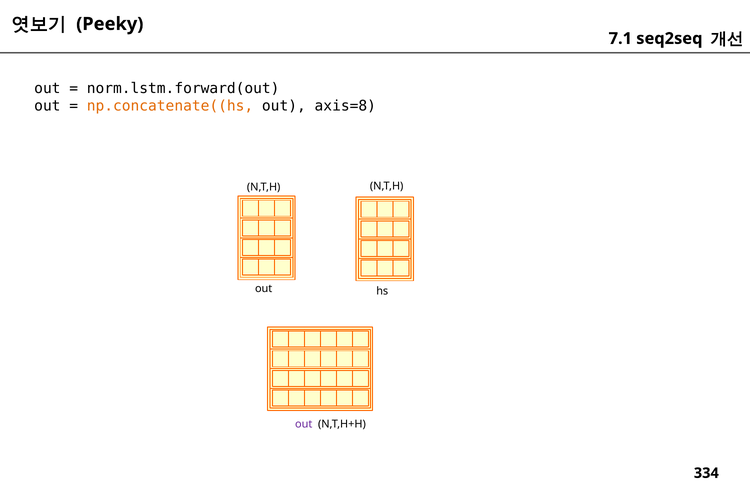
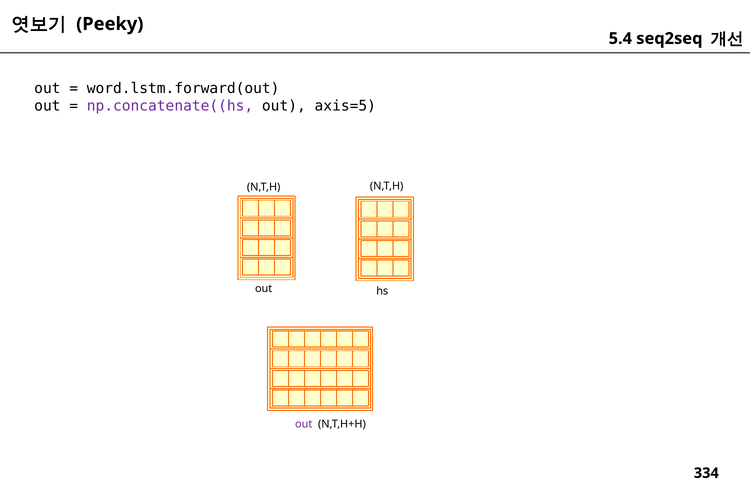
7.1: 7.1 -> 5.4 (620, 38)
norm.lstm.forward(out: norm.lstm.forward(out -> word.lstm.forward(out (183, 88)
np.concatenate((hs colour: orange -> purple (170, 106)
axis=8: axis=8 -> axis=5 (345, 106)
